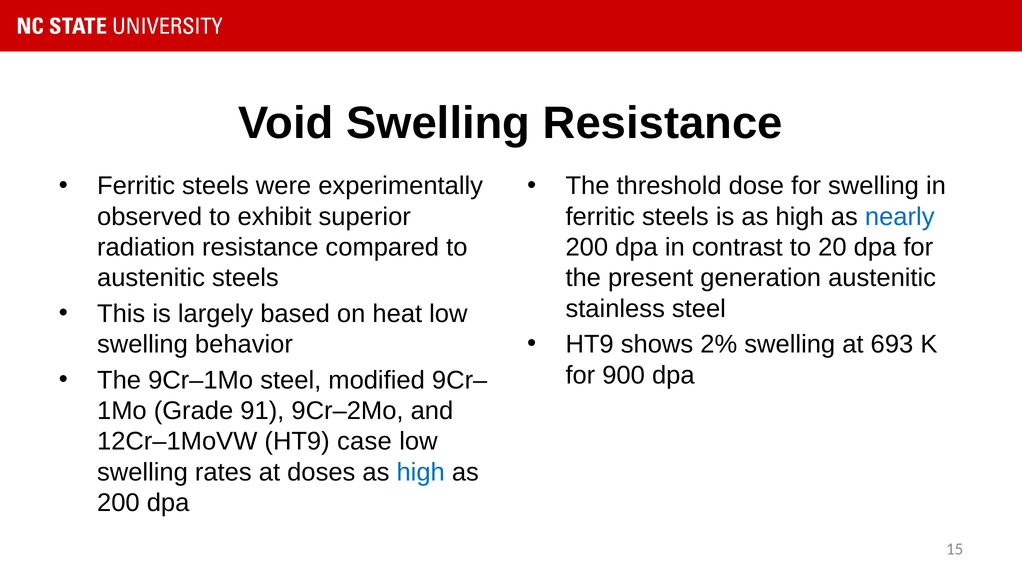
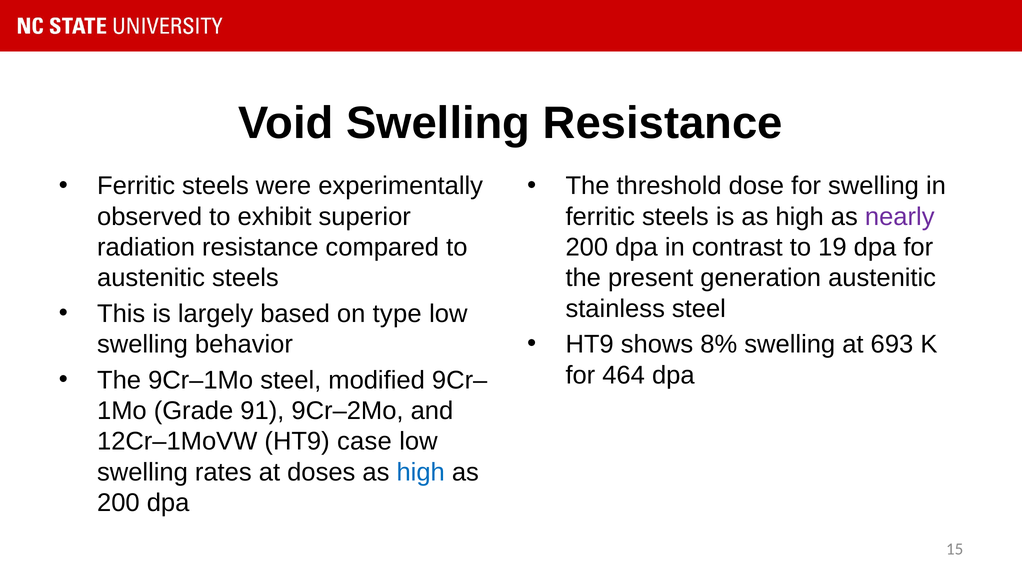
nearly colour: blue -> purple (900, 217)
20: 20 -> 19 (832, 247)
heat: heat -> type (397, 314)
2%: 2% -> 8% (719, 344)
900: 900 -> 464 (624, 375)
